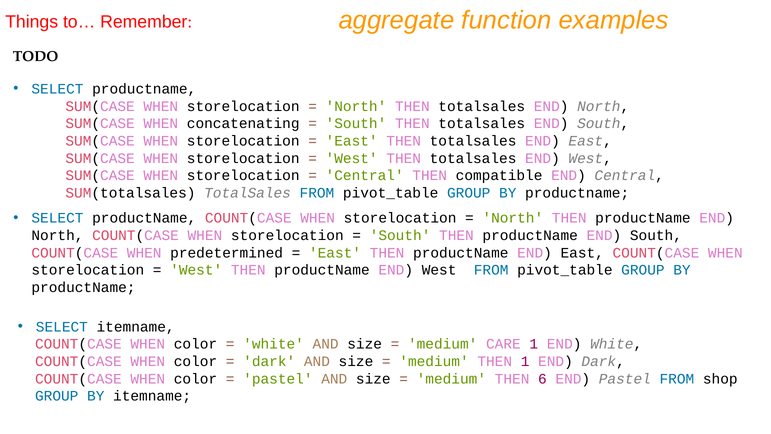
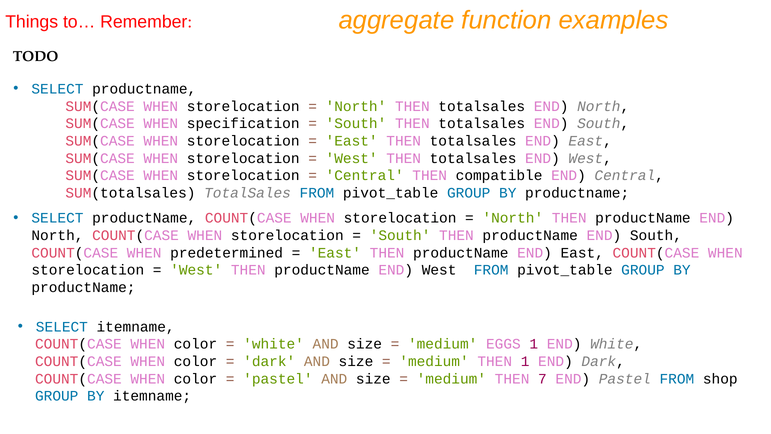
concatenating: concatenating -> specification (243, 124)
CARE: CARE -> EGGS (503, 344)
6: 6 -> 7 (542, 379)
